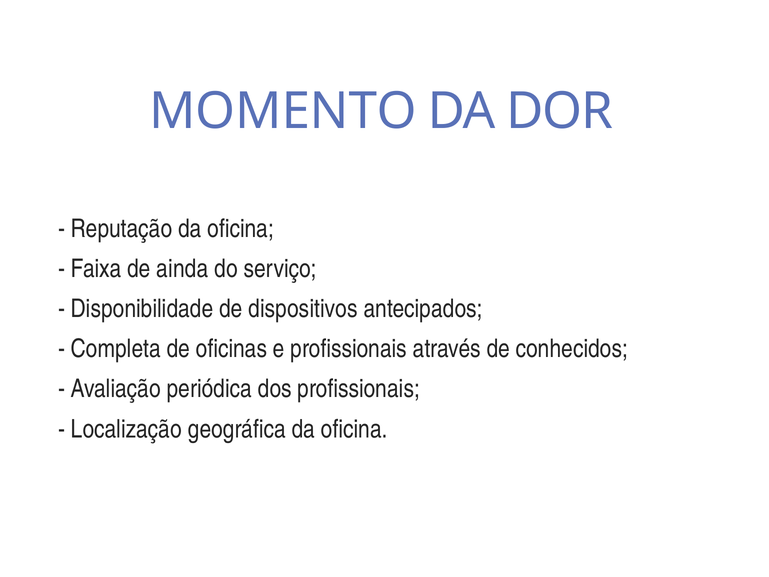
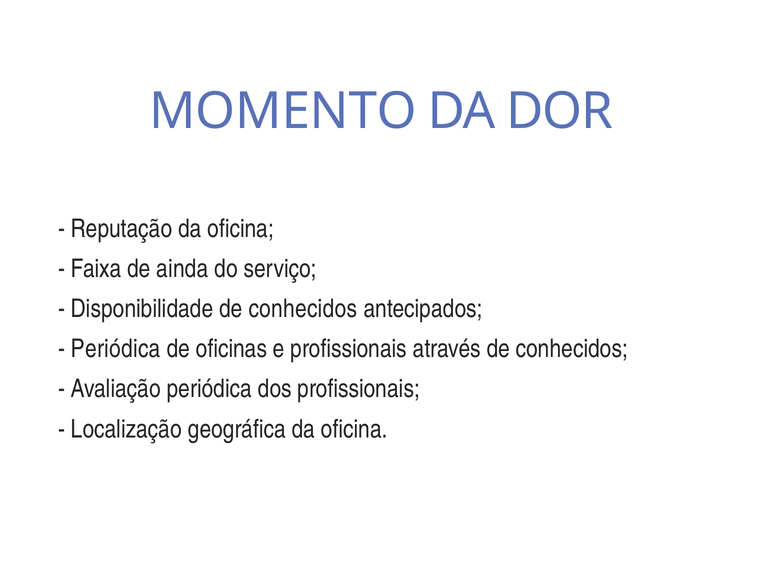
Disponibilidade de dispositivos: dispositivos -> conhecidos (303, 309)
Completa: Completa -> Periódica (116, 349)
